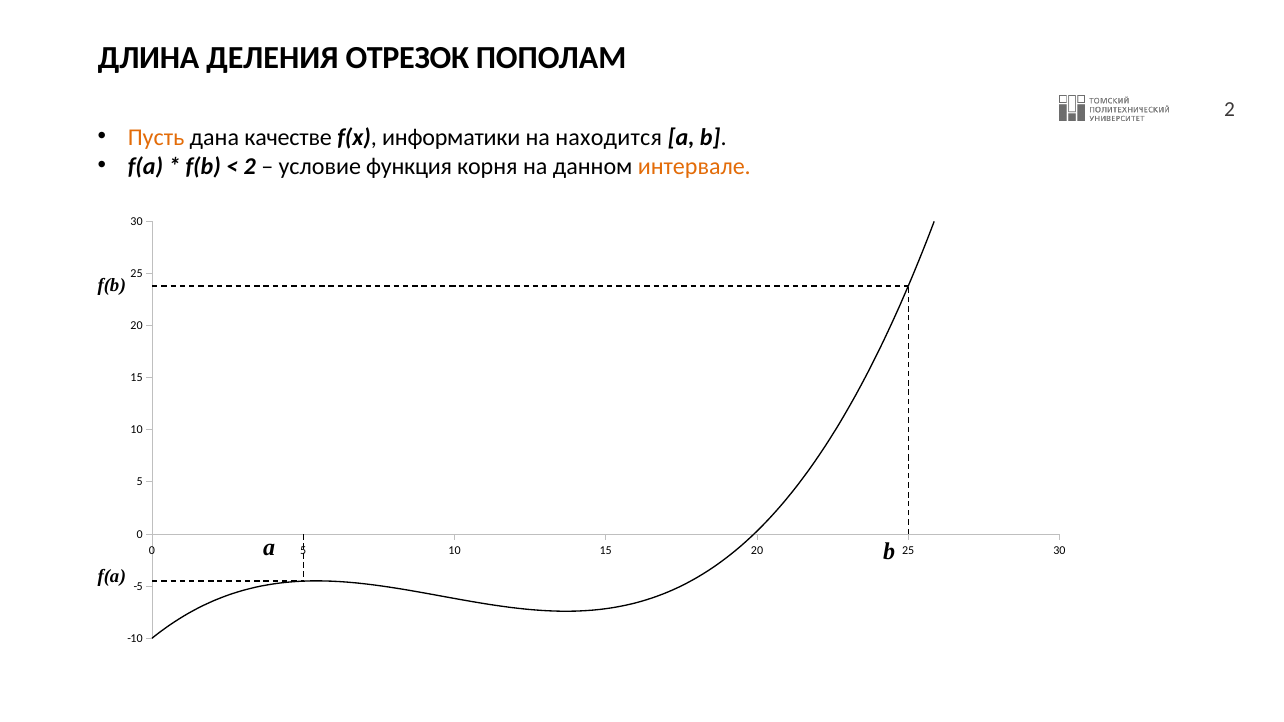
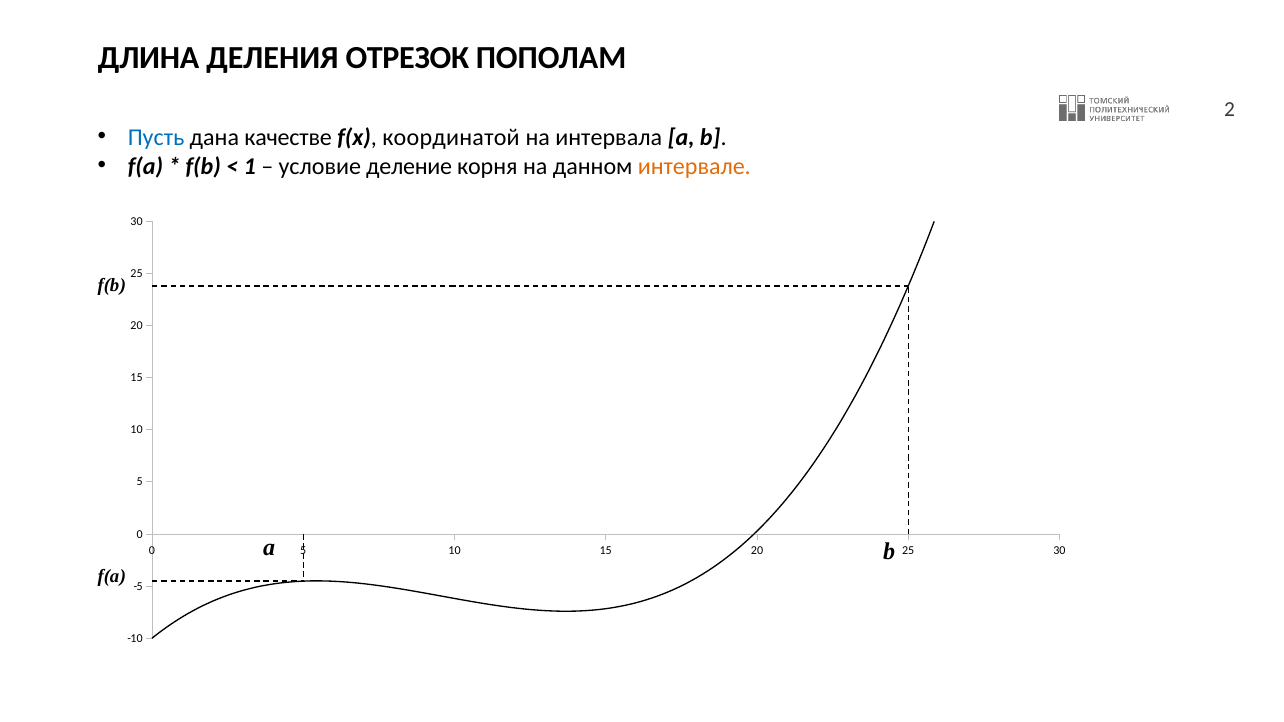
Пусть colour: orange -> blue (156, 137)
информатики: информатики -> координатой (451, 137)
находится: находится -> интервала (609, 137)
2: 2 -> 1 (250, 166)
функция: функция -> деление (409, 166)
